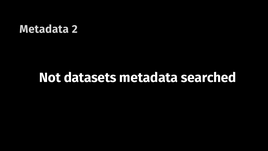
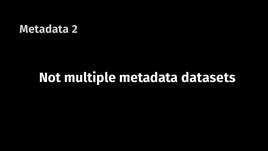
datasets: datasets -> multiple (90, 77)
searched: searched -> datasets (208, 77)
